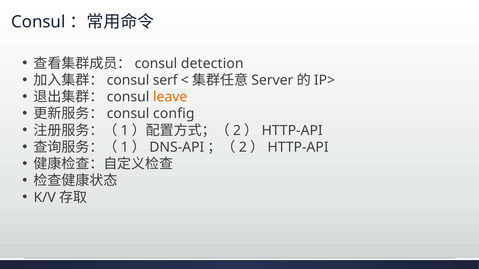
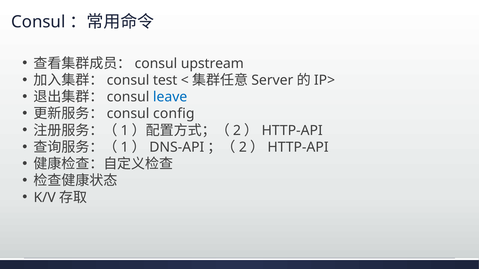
detection: detection -> upstream (212, 64)
serf: serf -> test (165, 80)
leave colour: orange -> blue (170, 97)
